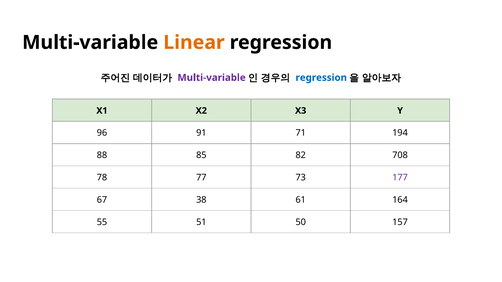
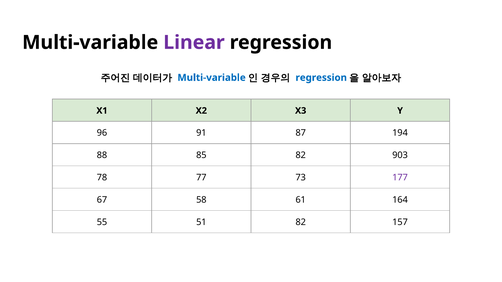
Linear colour: orange -> purple (194, 43)
Multi-variable colour: purple -> blue (212, 78)
71: 71 -> 87 (301, 133)
708: 708 -> 903 (400, 155)
38: 38 -> 58 (201, 200)
51 50: 50 -> 82 (301, 222)
